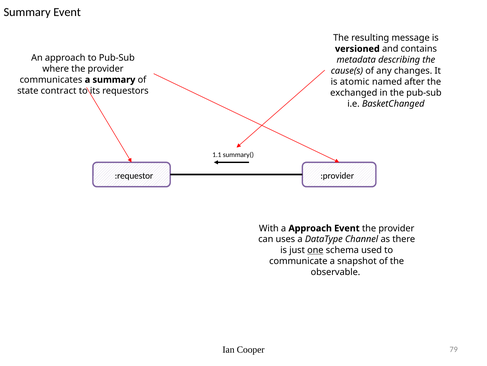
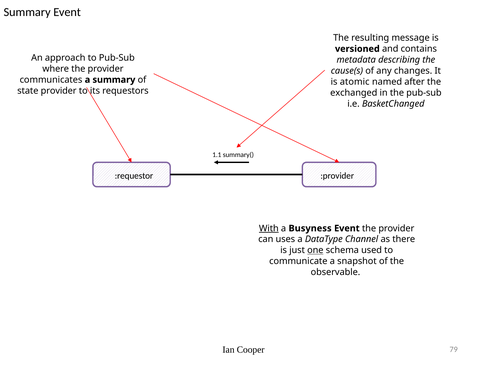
state contract: contract -> provider (59, 91)
With underline: none -> present (269, 228)
a Approach: Approach -> Busyness (310, 228)
